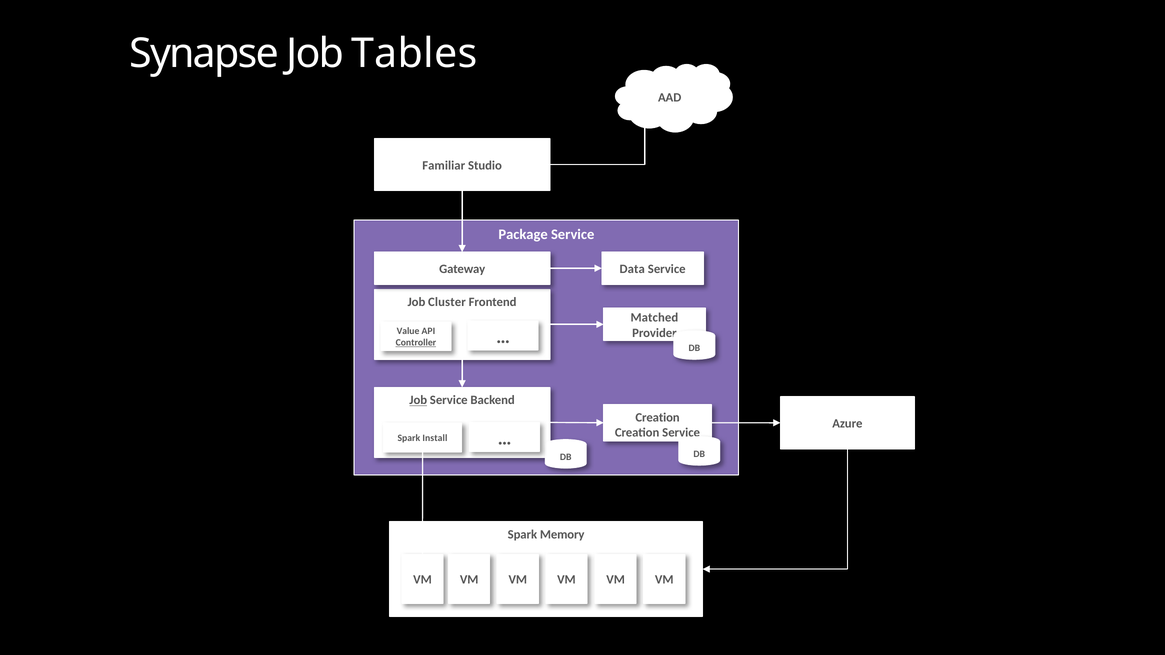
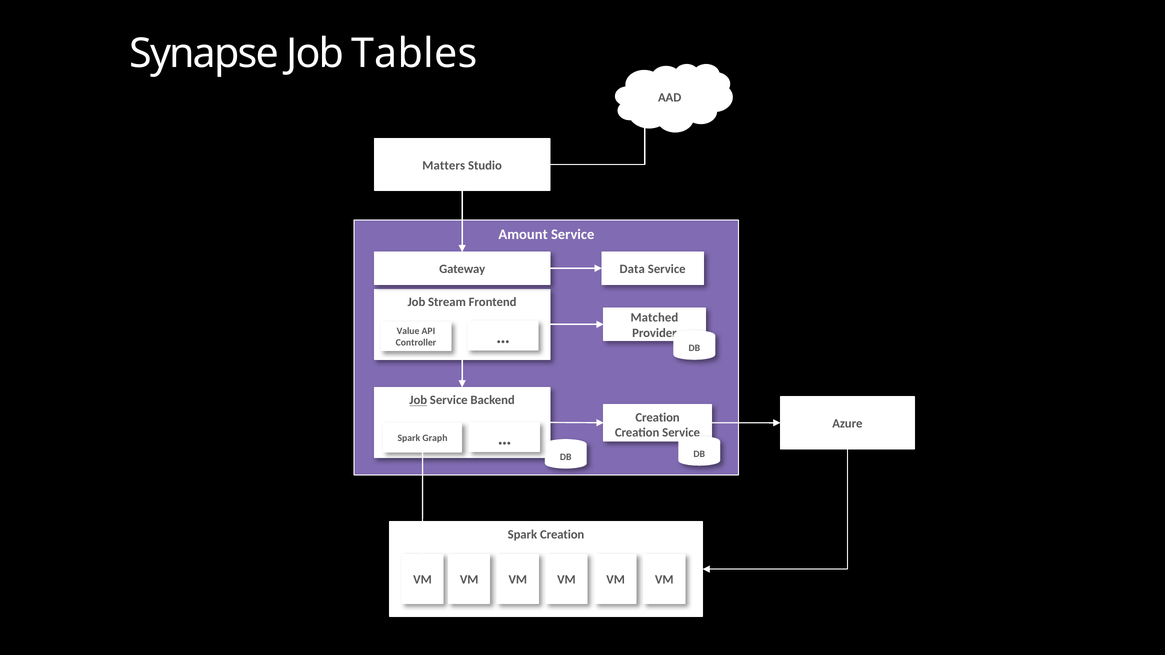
Familiar: Familiar -> Matters (444, 166)
Package: Package -> Amount (523, 234)
Cluster: Cluster -> Stream (447, 302)
Controller underline: present -> none (416, 343)
Install: Install -> Graph (435, 438)
Spark Memory: Memory -> Creation (562, 535)
